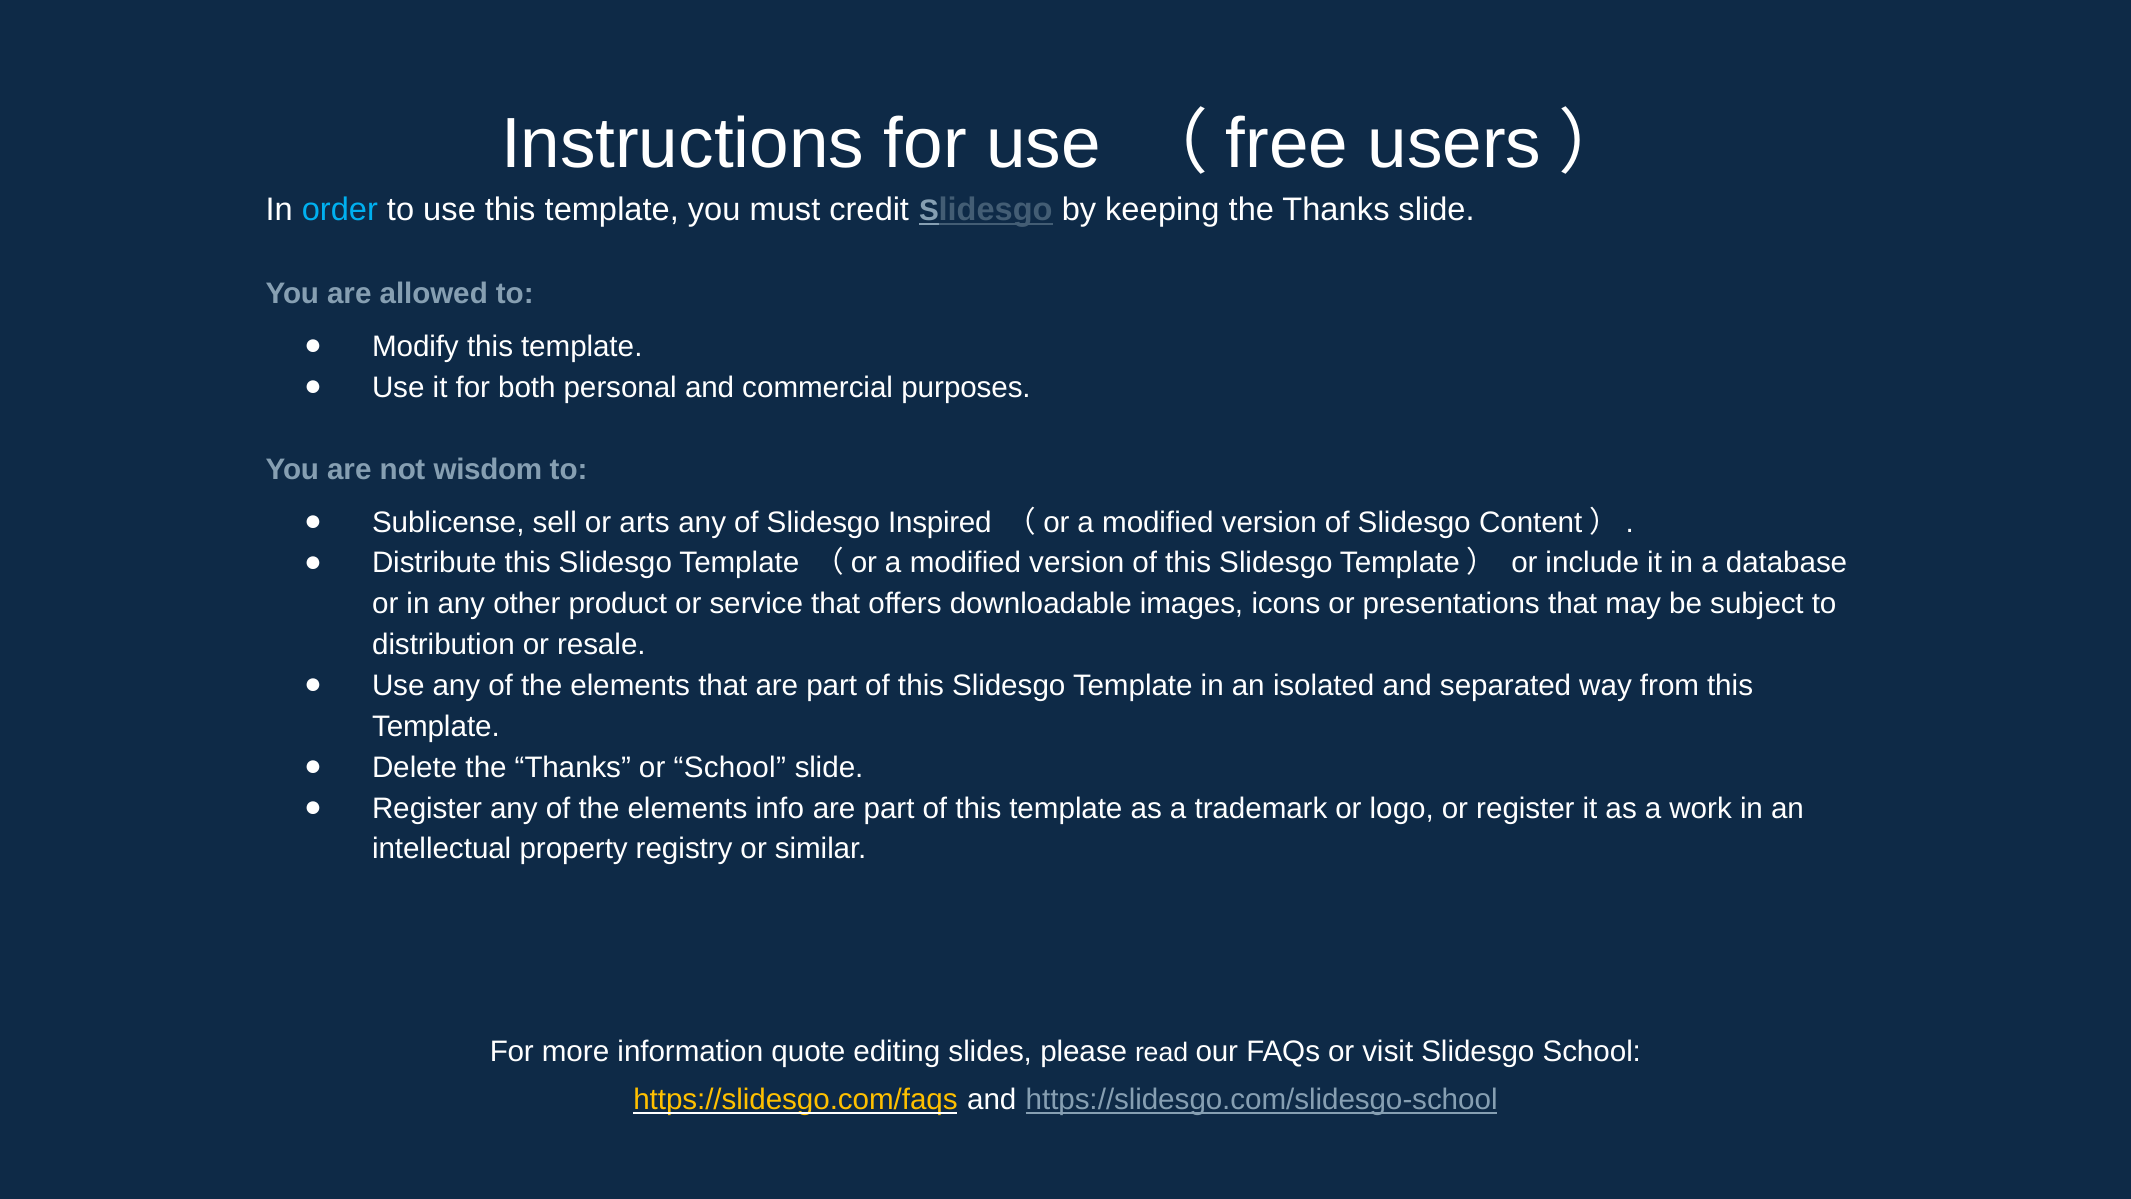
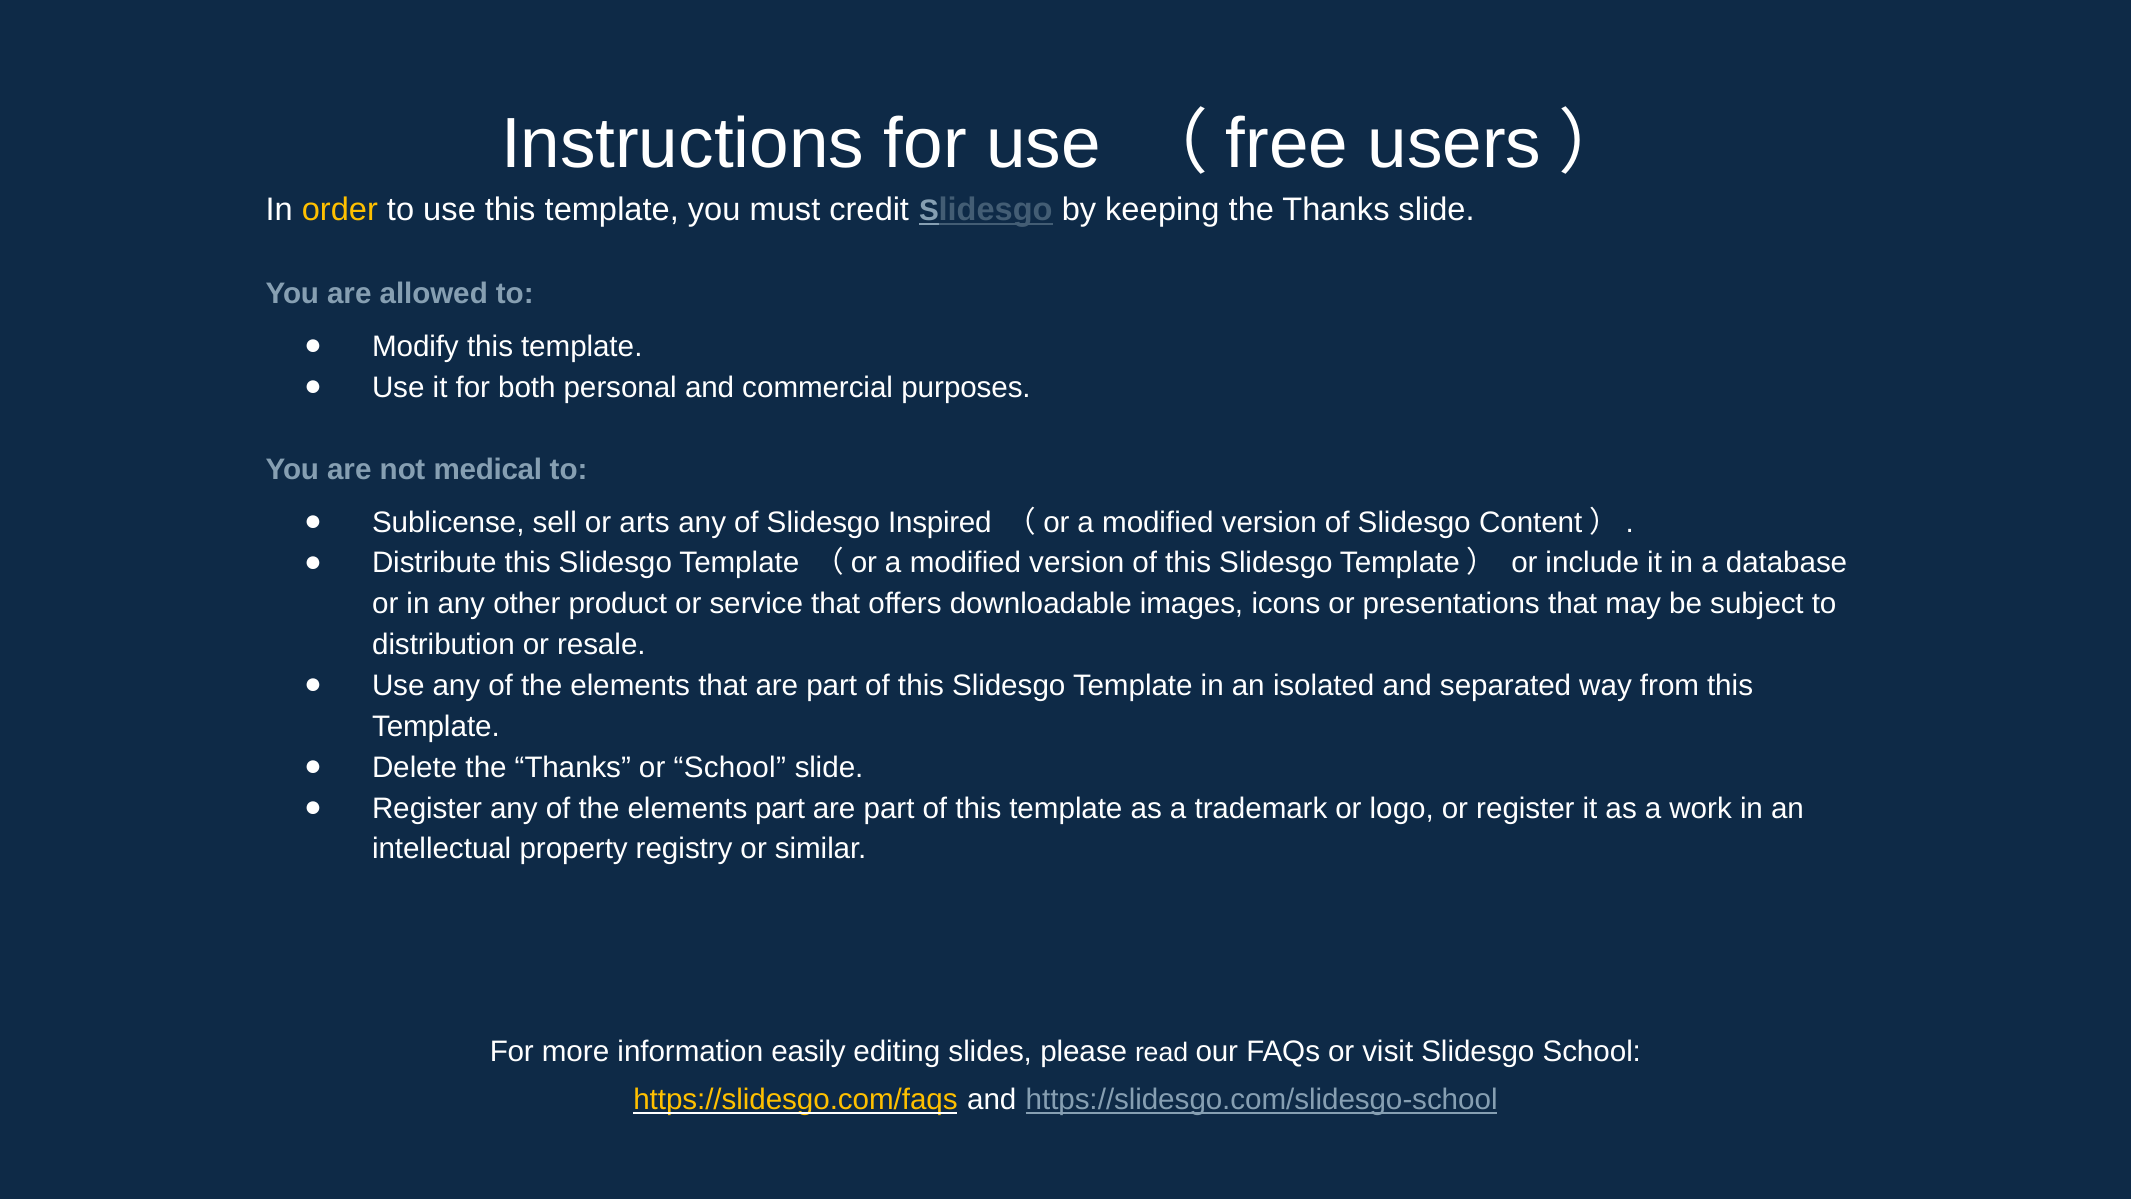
order colour: light blue -> yellow (340, 210)
wisdom: wisdom -> medical (488, 469)
elements info: info -> part (780, 808)
quote: quote -> easily (809, 1052)
